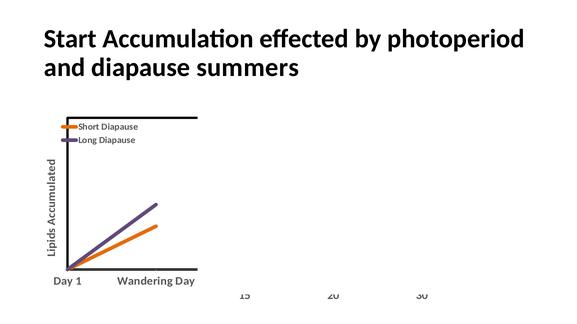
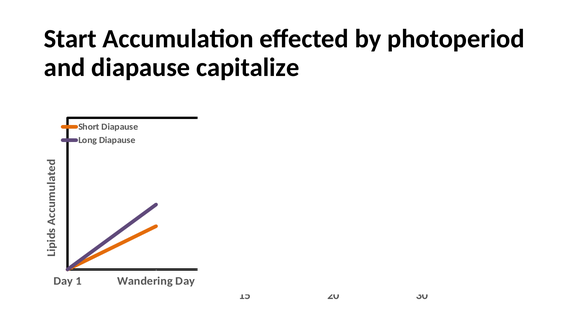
summers: summers -> capitalize (248, 68)
